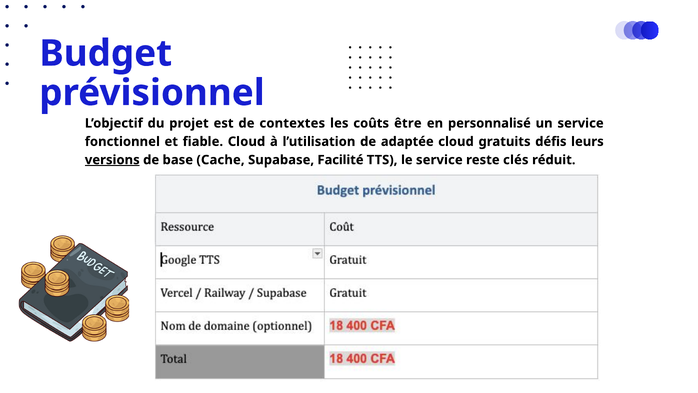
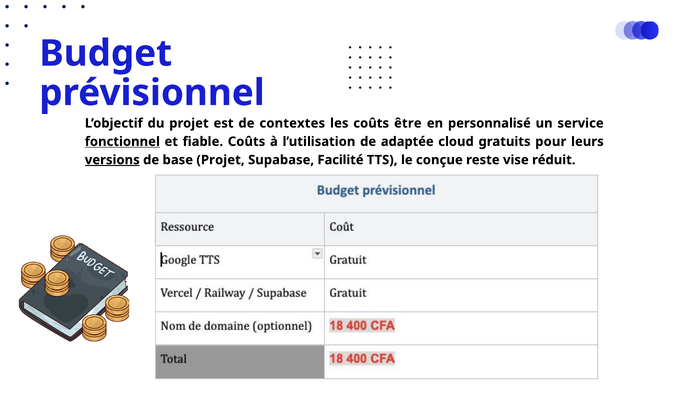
fonctionnel underline: none -> present (122, 141)
fiable Cloud: Cloud -> Coûts (247, 141)
défis: défis -> pour (551, 141)
base Cache: Cache -> Projet (221, 160)
le service: service -> conçue (439, 160)
clés: clés -> vise (516, 160)
